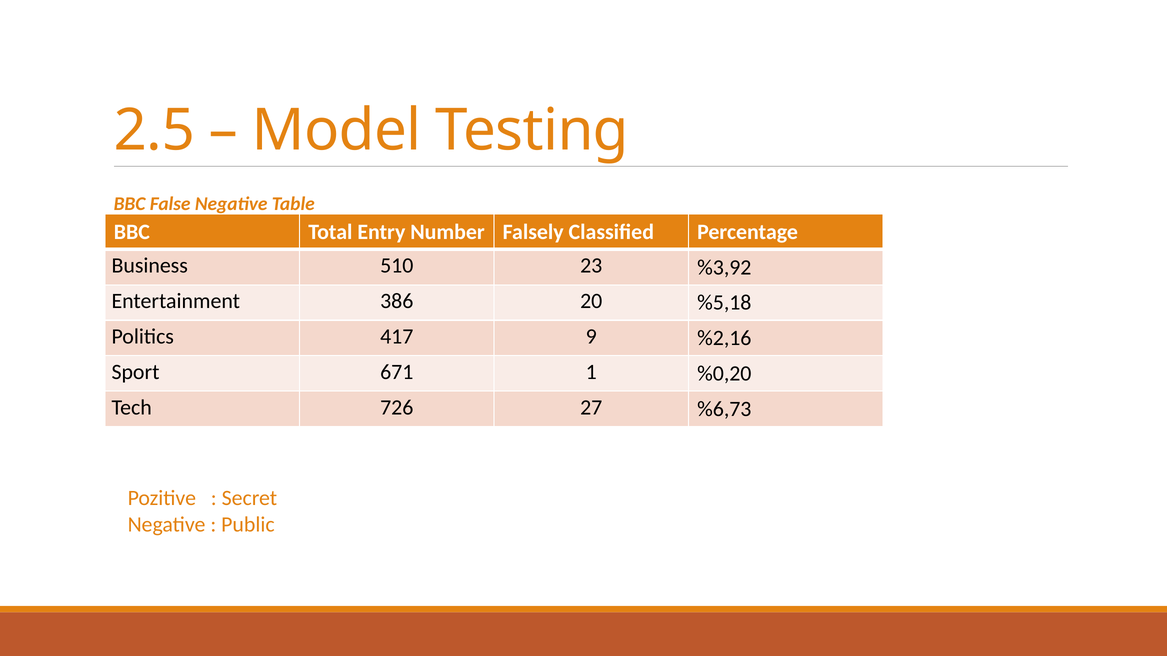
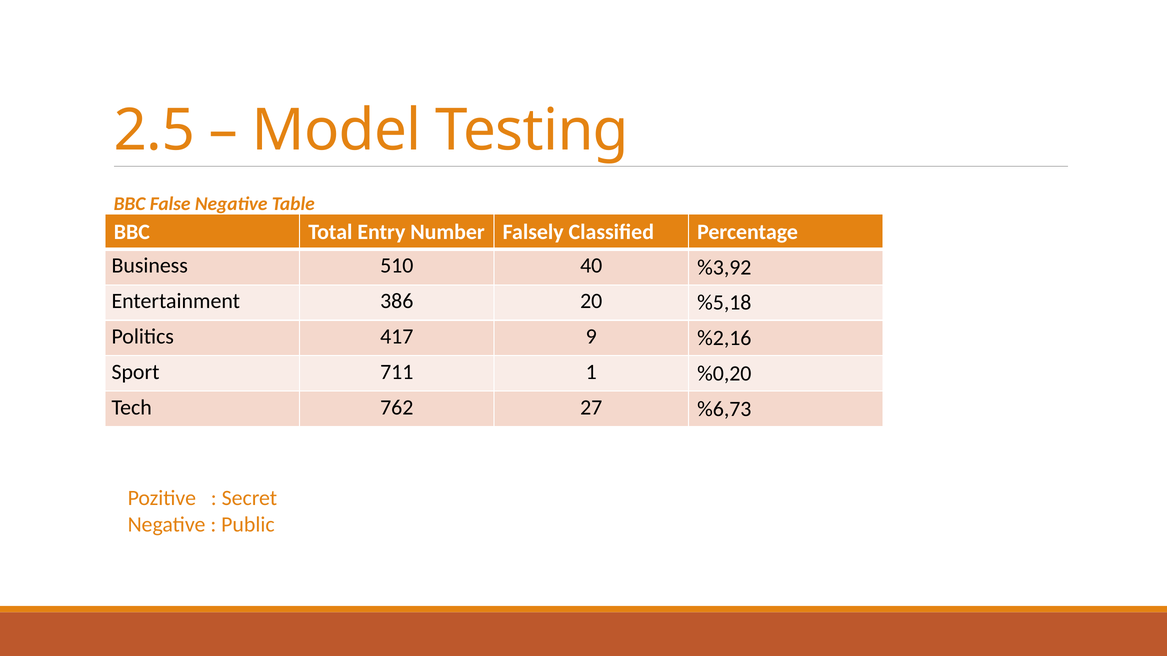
23: 23 -> 40 (591, 266)
671: 671 -> 711 (397, 372)
726: 726 -> 762 (397, 408)
